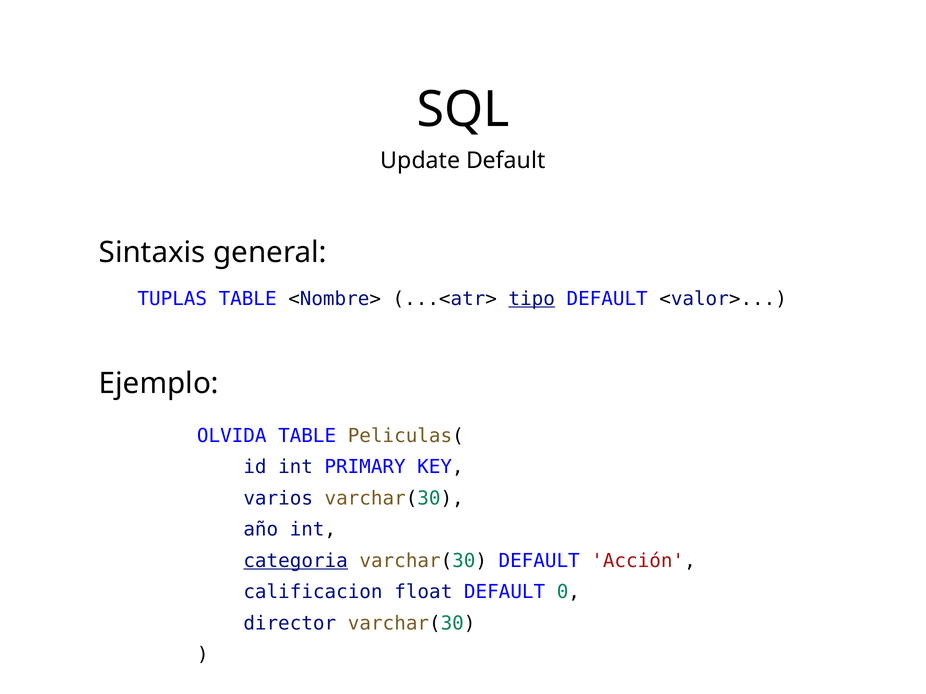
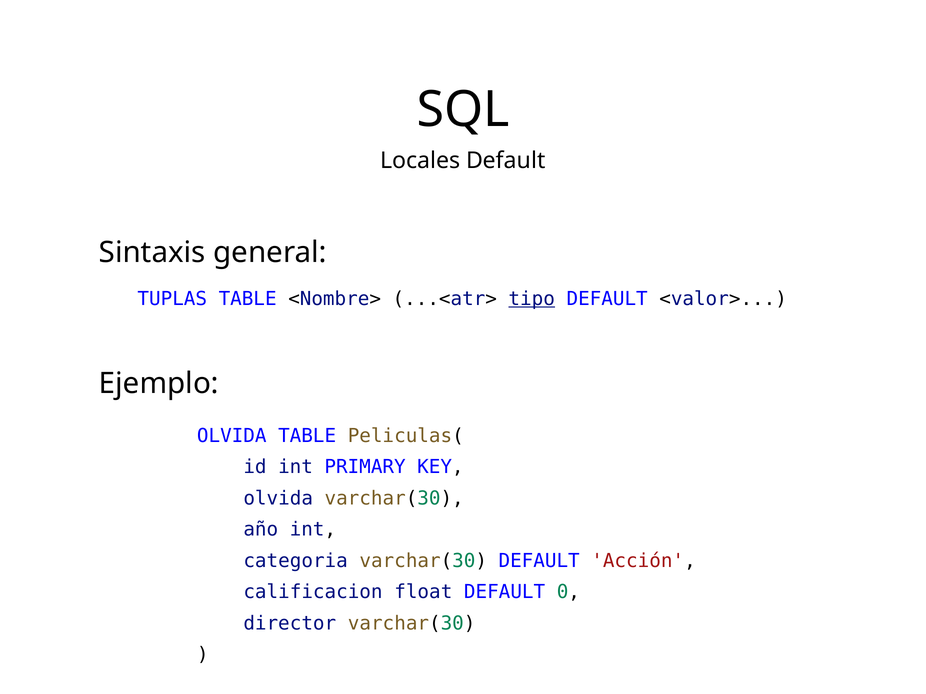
Update: Update -> Locales (420, 161)
varios: varios -> olvida (278, 499)
categoria underline: present -> none (296, 561)
